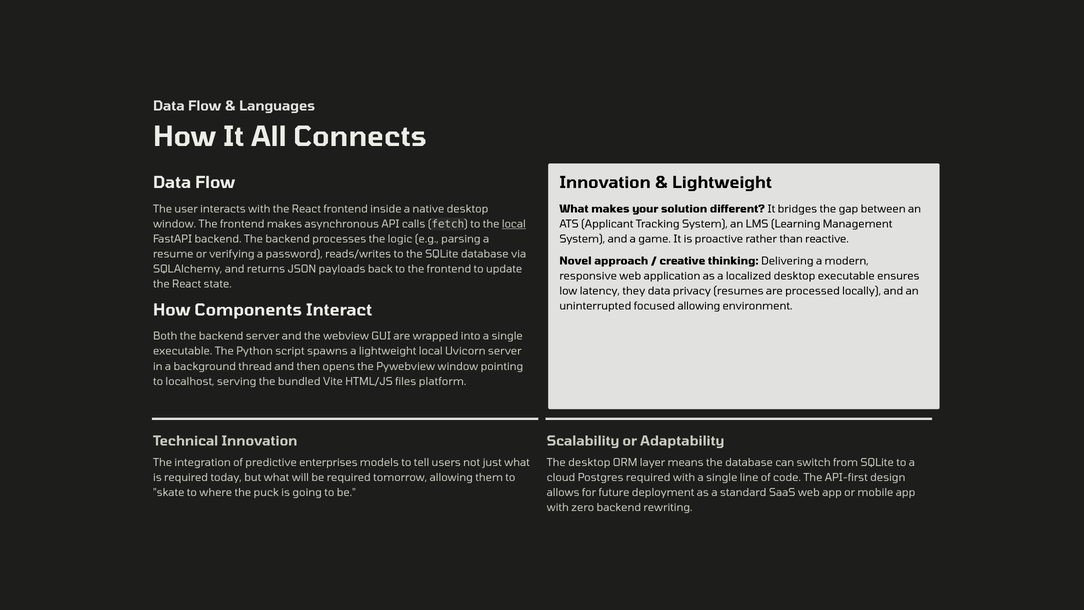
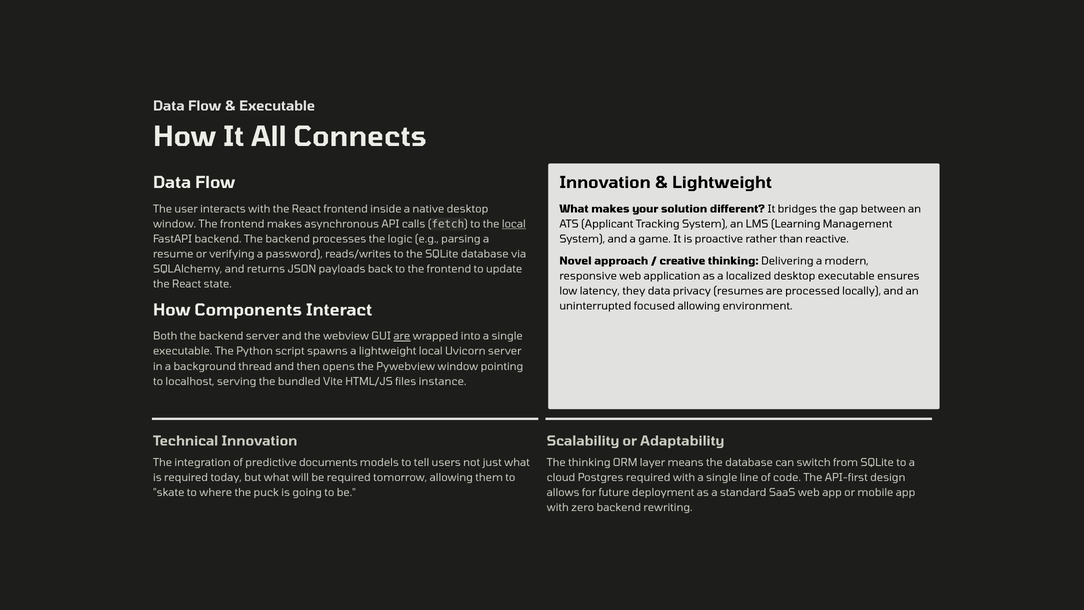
Languages: Languages -> Executable (277, 106)
are underline: none -> present (402, 336)
platform: platform -> instance (443, 381)
The desktop: desktop -> thinking (589, 463)
enterprises: enterprises -> documents (328, 463)
